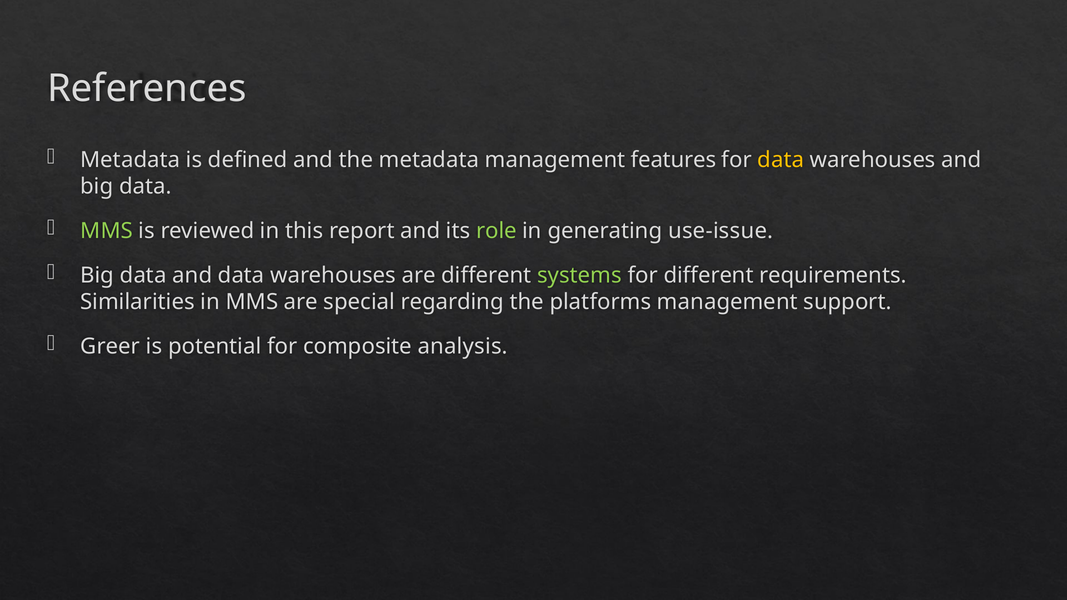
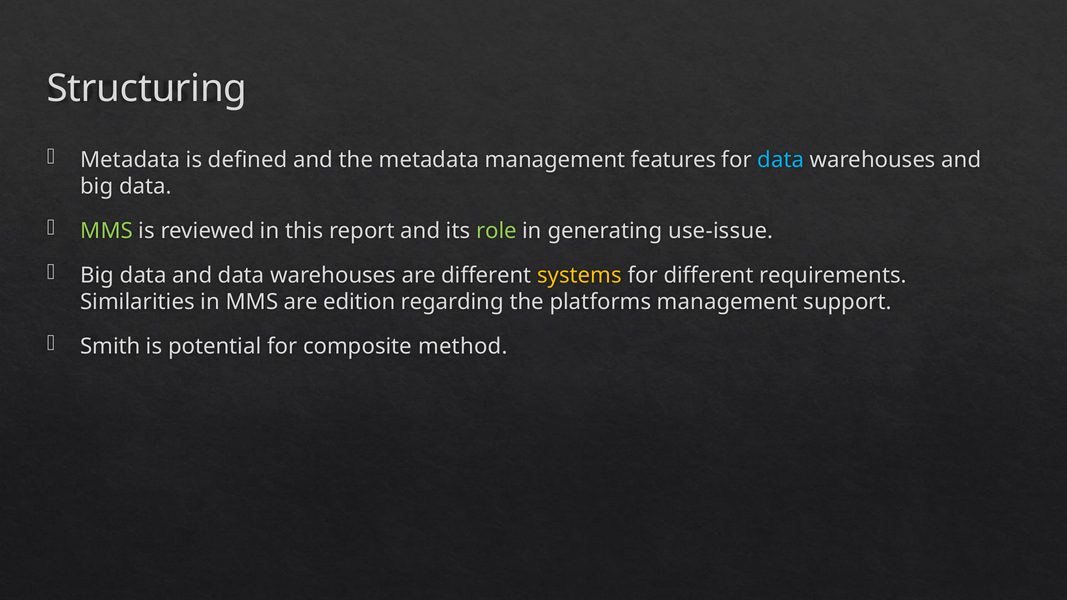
References: References -> Structuring (147, 88)
data colour: yellow -> light blue (781, 160)
systems colour: light green -> yellow (580, 276)
special: special -> edition (359, 302)
Greer: Greer -> Smith (110, 347)
analysis: analysis -> method (463, 347)
